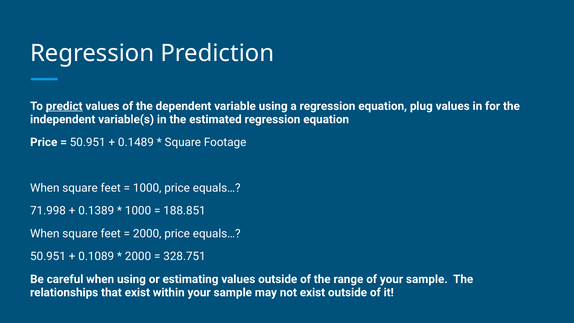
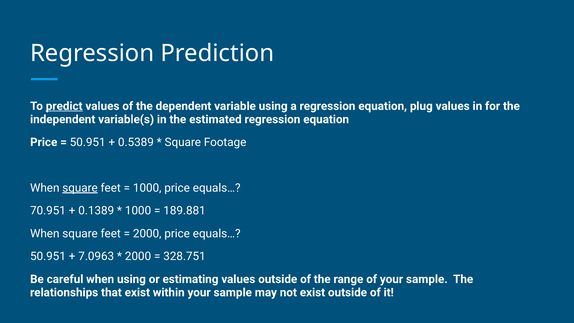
0.1489: 0.1489 -> 0.5389 (136, 142)
square underline: none -> present (80, 188)
71.998: 71.998 -> 70.951 (48, 211)
188.851: 188.851 -> 189.881 (185, 211)
0.1089: 0.1089 -> 7.0963 (96, 256)
